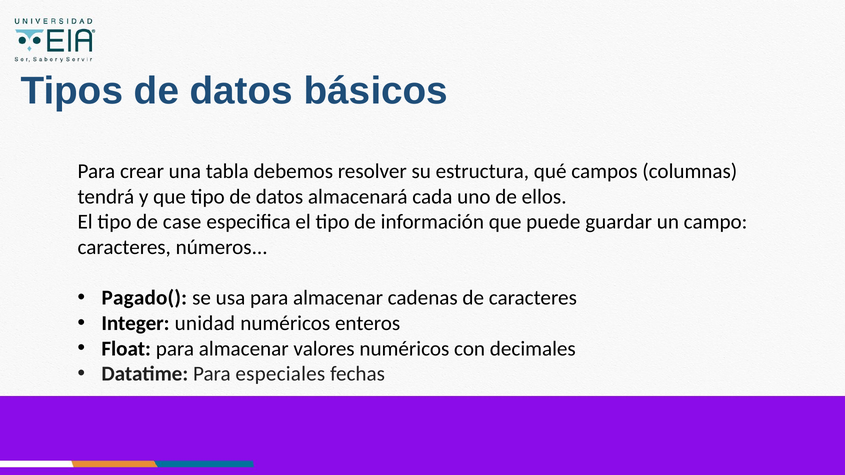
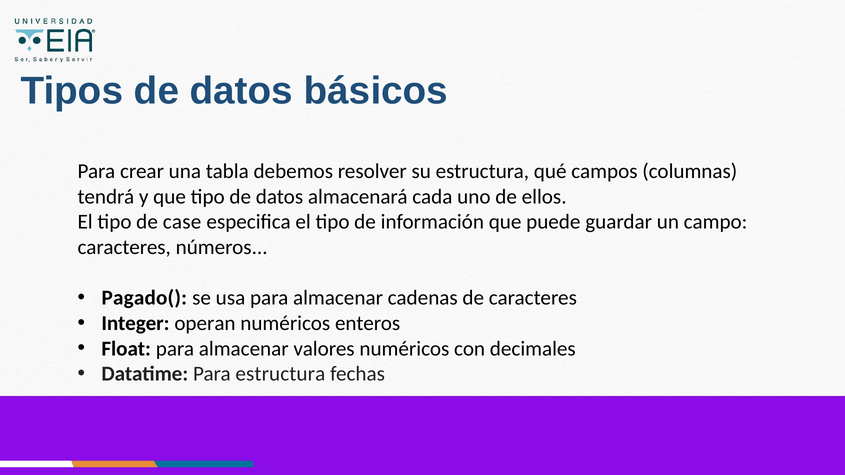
unidad: unidad -> operan (205, 324)
Para especiales: especiales -> estructura (280, 374)
